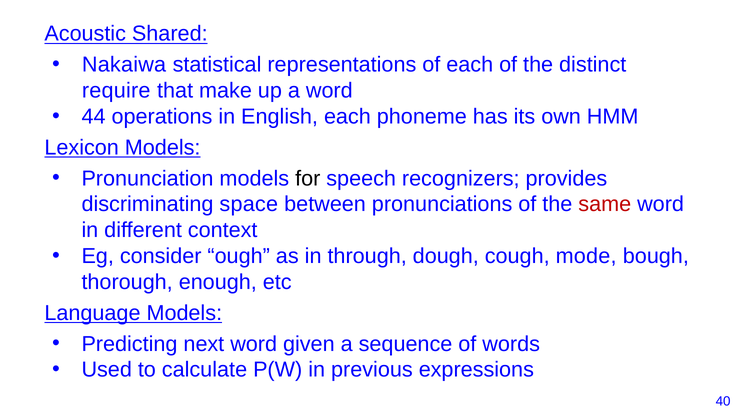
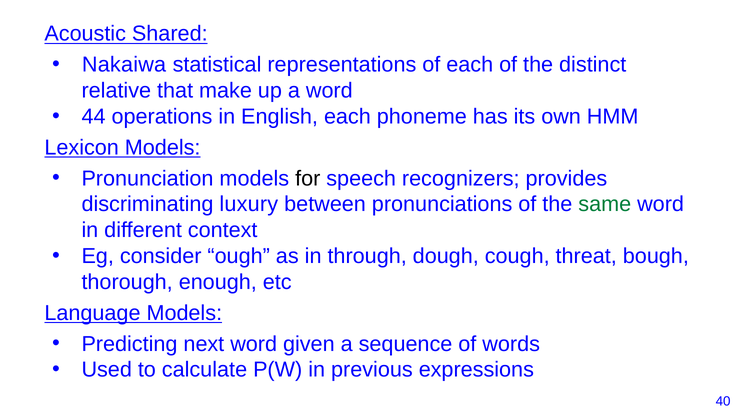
require: require -> relative (116, 91)
space: space -> luxury (249, 204)
same colour: red -> green (605, 204)
mode: mode -> threat (586, 256)
